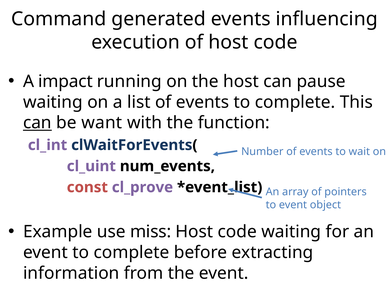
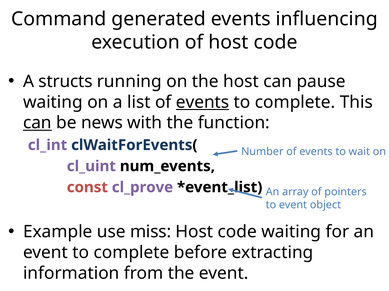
impact: impact -> structs (66, 82)
events underline: none -> present (203, 102)
want: want -> news (102, 123)
